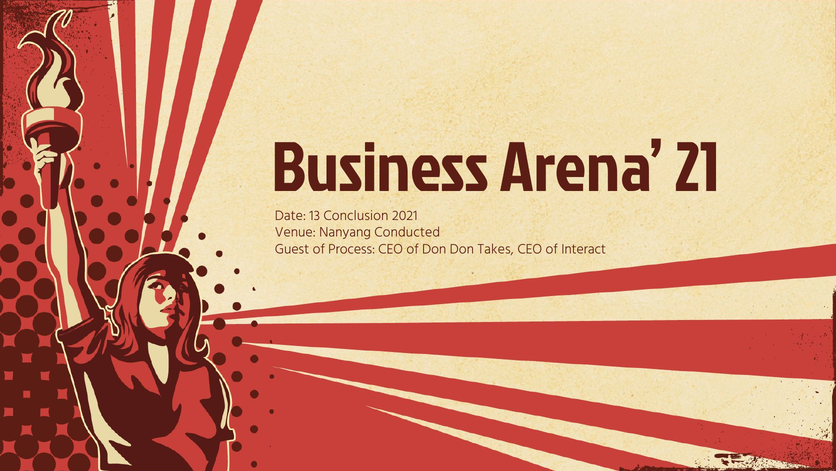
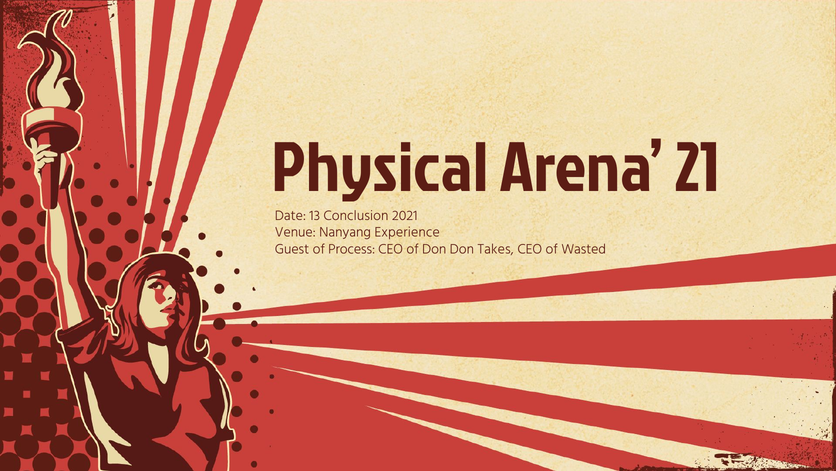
Business: Business -> Physical (380, 168)
Conducted: Conducted -> Experience (407, 232)
Interact: Interact -> Wasted (584, 249)
